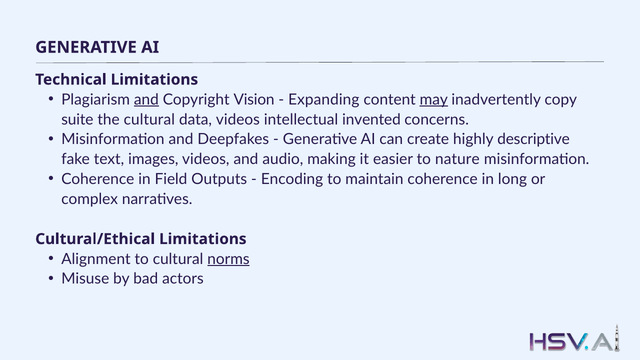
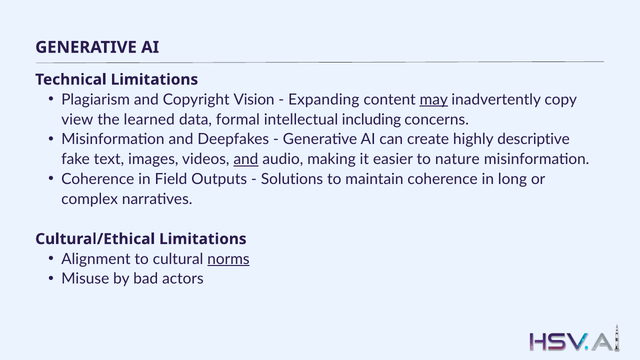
and underline: present -> none (146, 100)
suite: suite -> view (77, 119)
the cultural: cultural -> learned (149, 119)
data videos: videos -> formal (238, 119)
invented: invented -> including (371, 119)
and underline: none -> present (246, 159)
Encoding: Encoding -> Solutions (292, 179)
